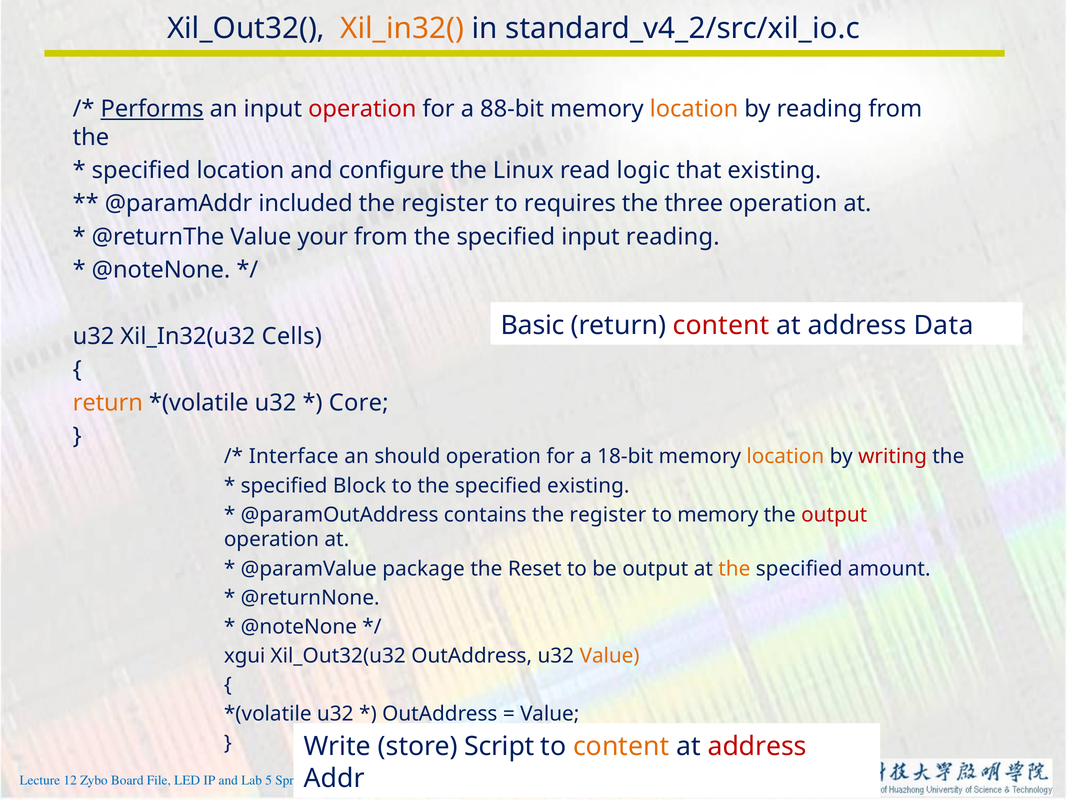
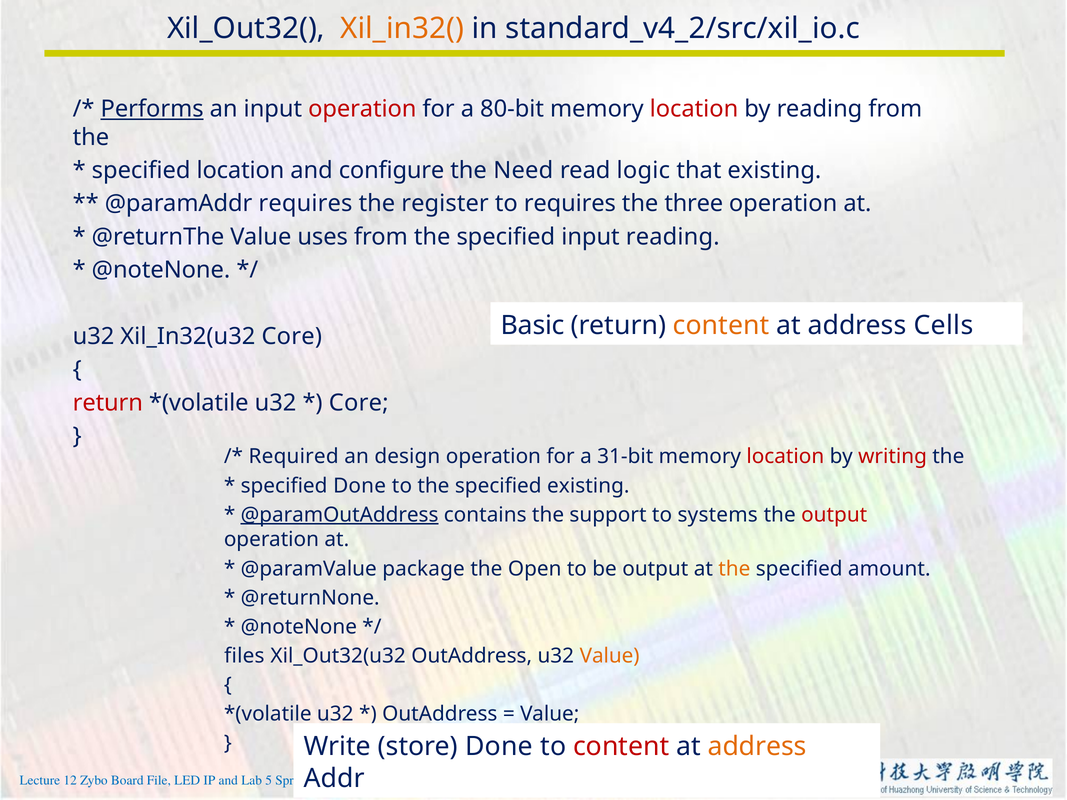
88-bit: 88-bit -> 80-bit (512, 109)
location colour: orange -> red (694, 109)
Linux: Linux -> Need (523, 171)
@paramAddr included: included -> requires (305, 204)
your: your -> uses (323, 237)
content colour: red -> orange (721, 325)
Data: Data -> Cells (944, 325)
Xil_In32(u32 Cells: Cells -> Core (292, 336)
return colour: orange -> red (108, 403)
Interface: Interface -> Required (294, 457)
should: should -> design (407, 457)
18-bit: 18-bit -> 31-bit (625, 457)
location colour: orange -> red (785, 457)
specified Block: Block -> Done (360, 486)
@paramOutAddress underline: none -> present (340, 515)
contains the register: register -> support (608, 515)
to memory: memory -> systems (718, 515)
Reset: Reset -> Open (535, 569)
xgui: xgui -> files (244, 656)
store Script: Script -> Done (499, 747)
content colour: orange -> red (621, 747)
address colour: red -> orange (757, 747)
